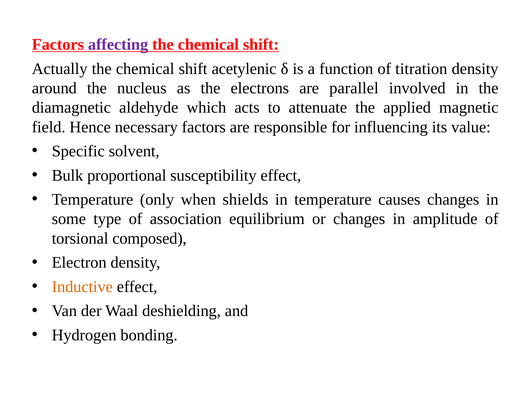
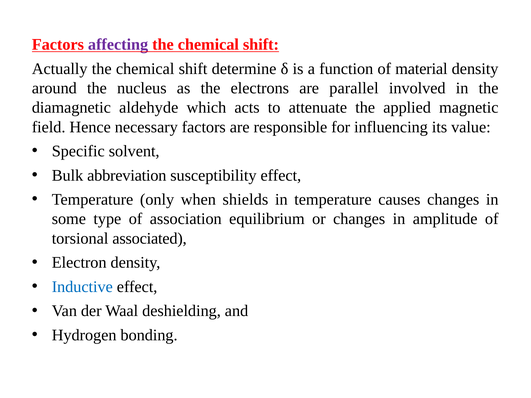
acetylenic: acetylenic -> determine (244, 69)
titration: titration -> material (421, 69)
proportional: proportional -> abbreviation (127, 175)
composed: composed -> associated (150, 239)
Inductive colour: orange -> blue (82, 287)
